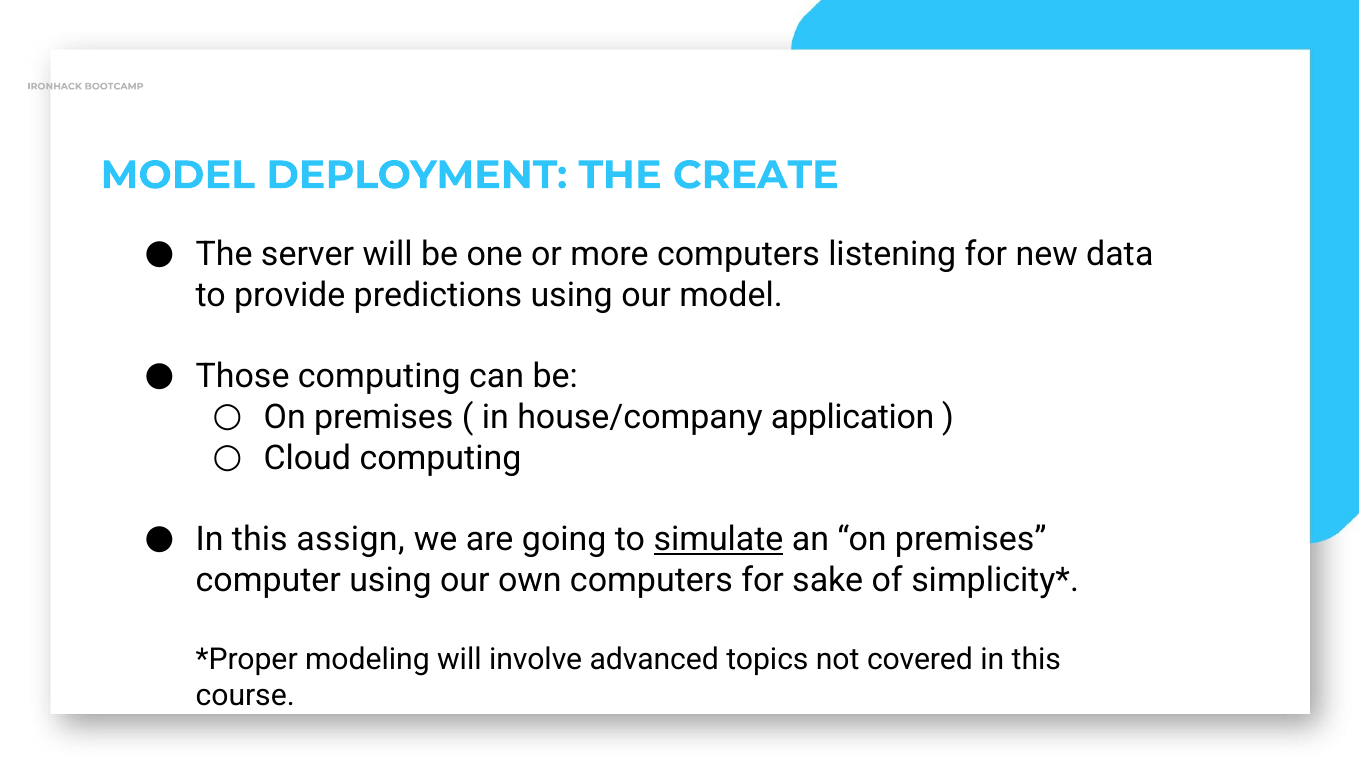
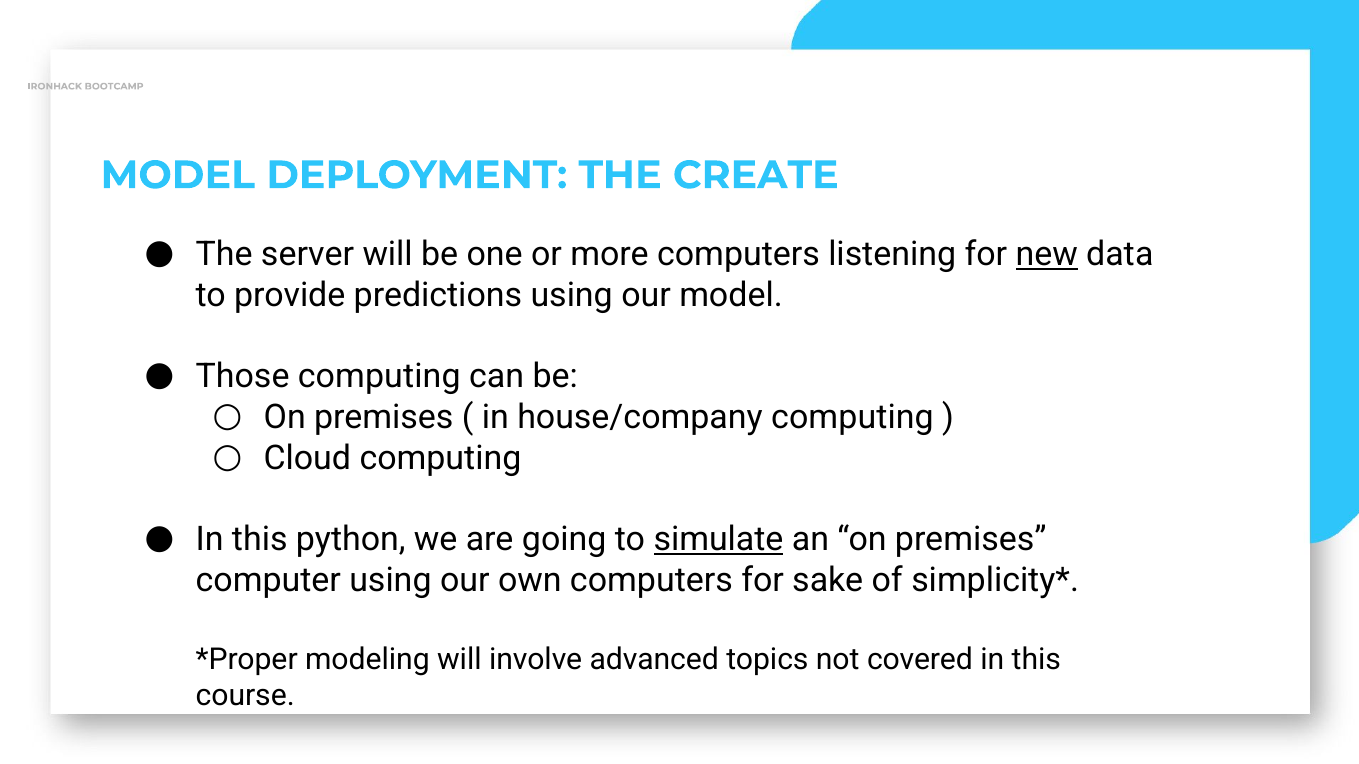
new underline: none -> present (1047, 255)
house/company application: application -> computing (852, 418)
assign: assign -> python (351, 540)
